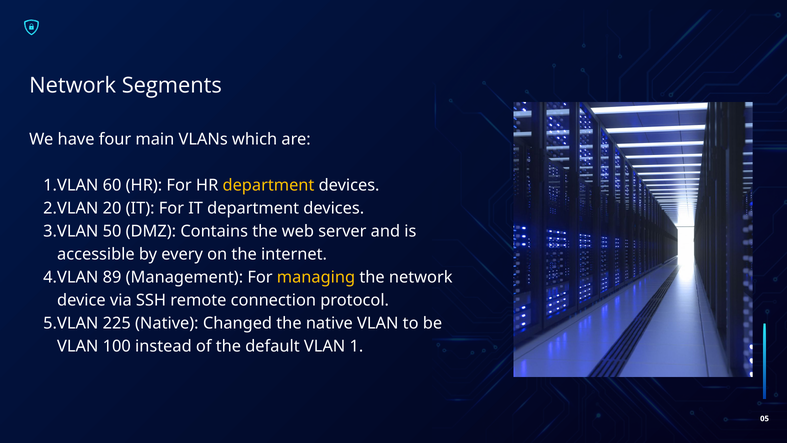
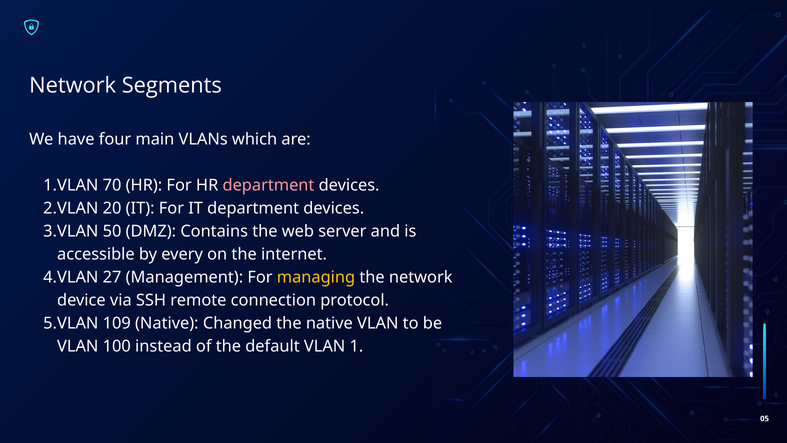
60: 60 -> 70 (112, 185)
department colour: yellow -> pink (268, 185)
89: 89 -> 27 (112, 277)
225: 225 -> 109 (117, 323)
